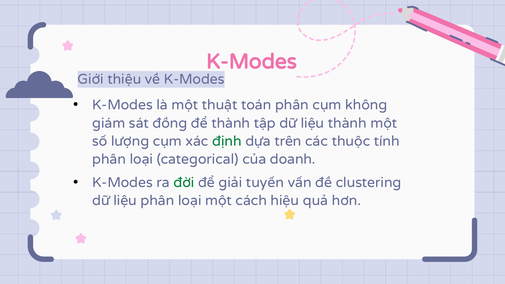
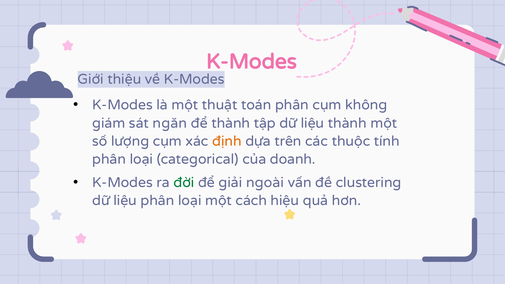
đồng: đồng -> ngăn (170, 123)
định colour: green -> orange (227, 141)
tuyến: tuyến -> ngoài (265, 183)
